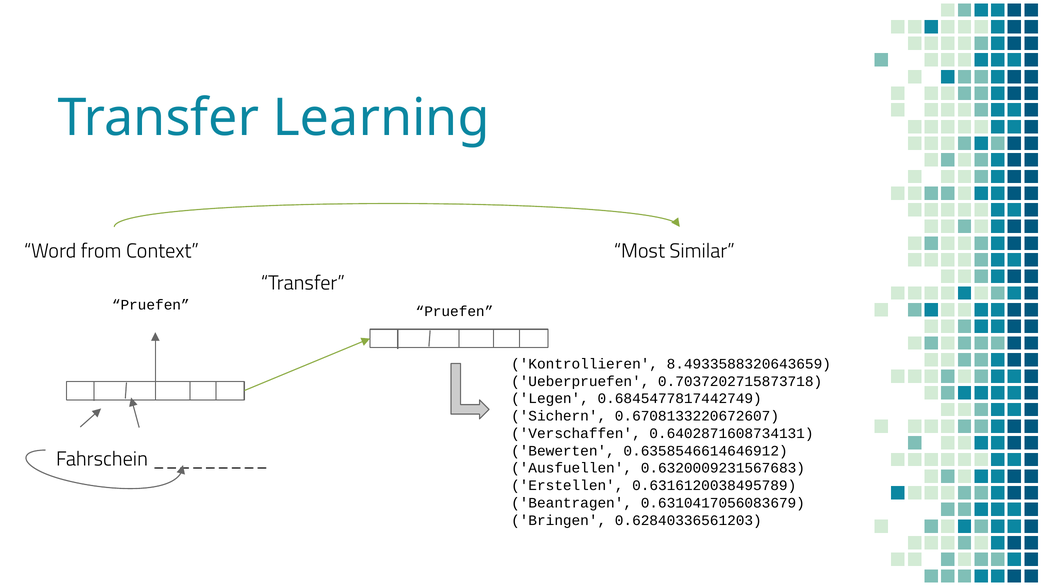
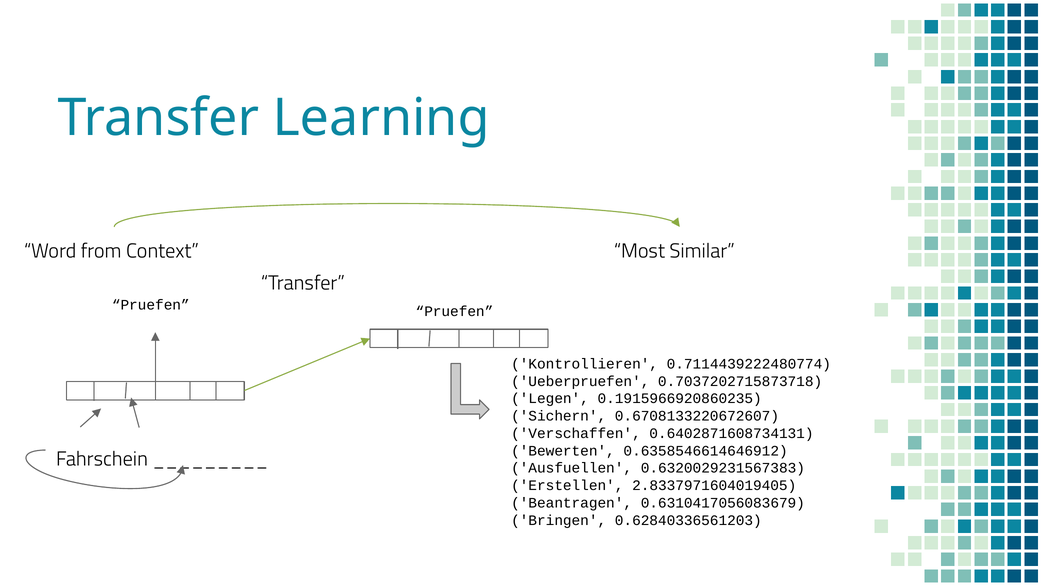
8.4933588320643659: 8.4933588320643659 -> 0.7114439222480774 (749, 364)
0.6845477817442749: 0.6845477817442749 -> 0.1915966920860235 (680, 398)
0.6320009231567683: 0.6320009231567683 -> 0.6320029231567383 (723, 468)
0.6316120038495789: 0.6316120038495789 -> 2.8337971604019405 (714, 485)
